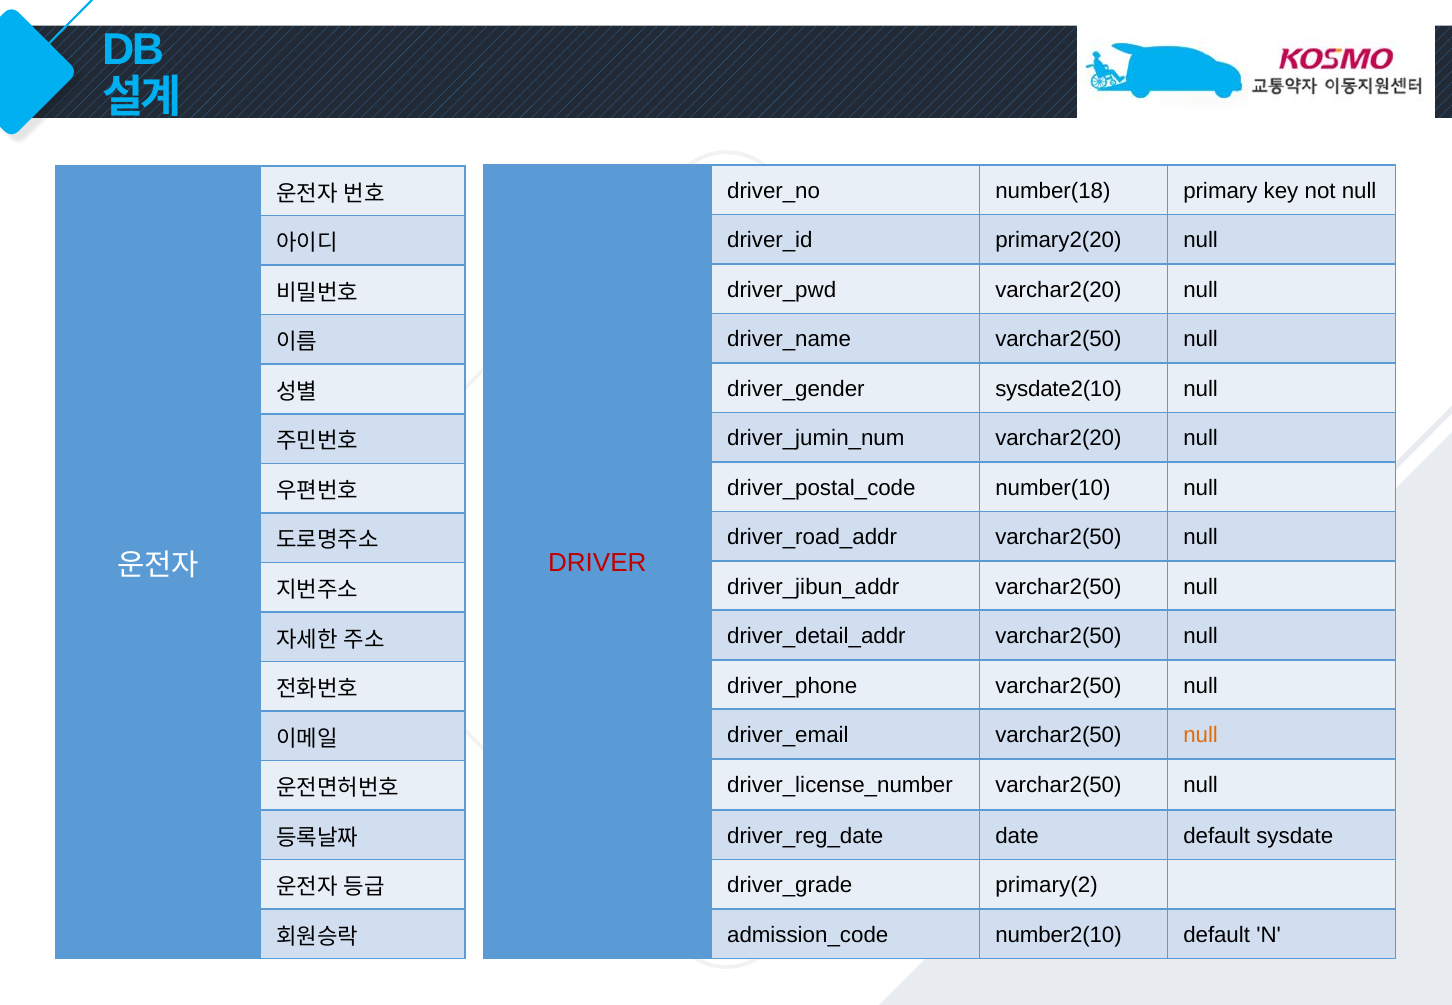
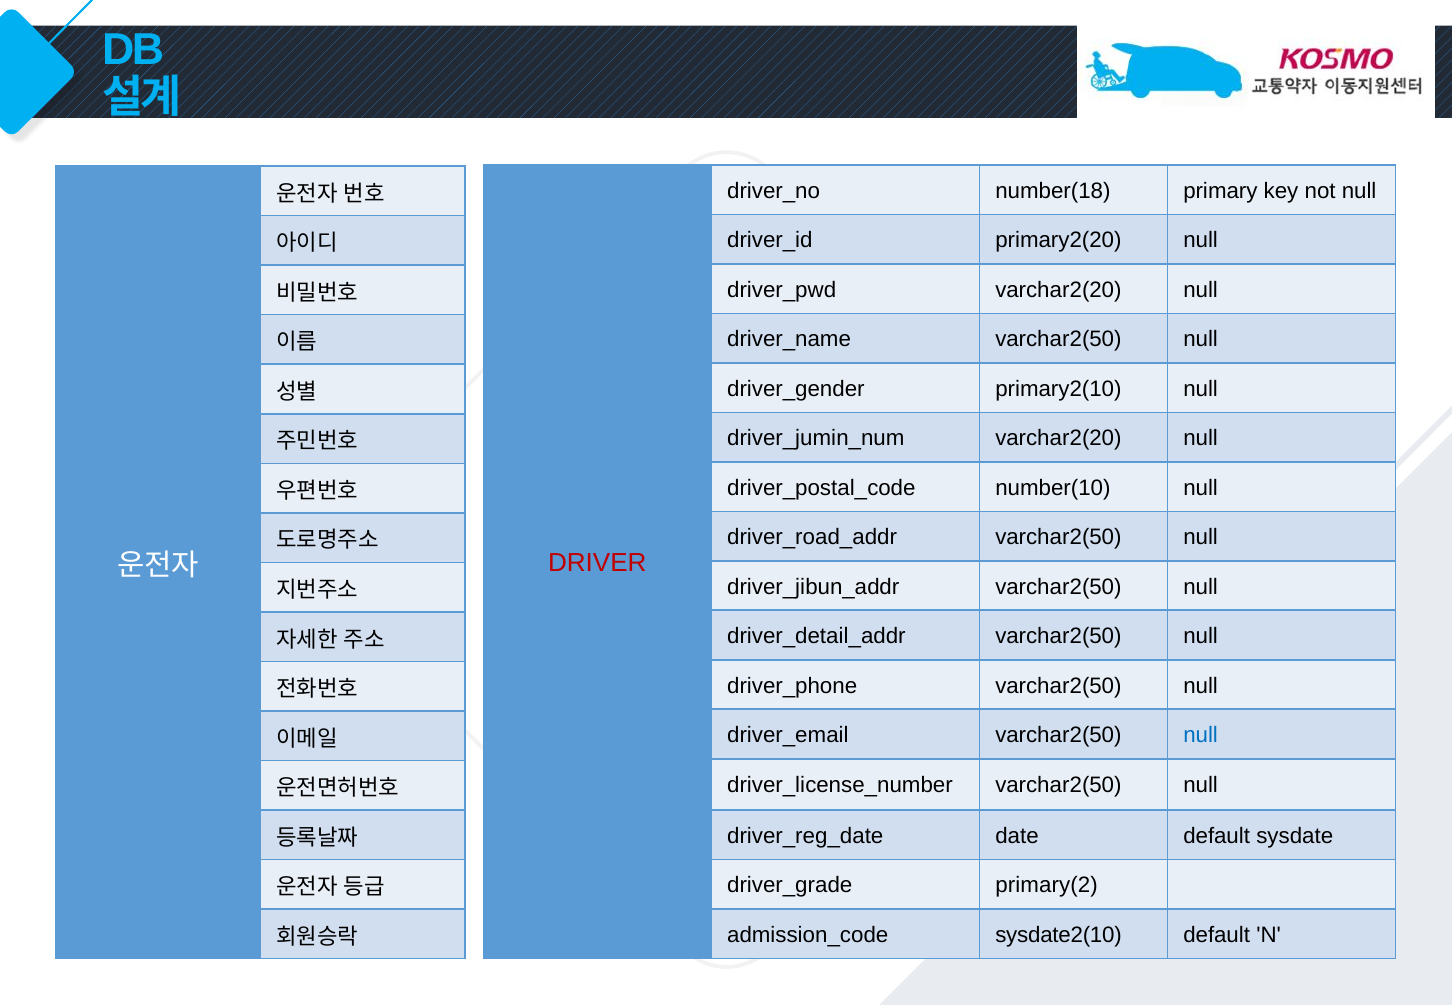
sysdate2(10: sysdate2(10 -> primary2(10 (1058, 389)
null colour: orange -> blue (1201, 735)
number2(10: number2(10 -> sysdate2(10 (1059, 935)
